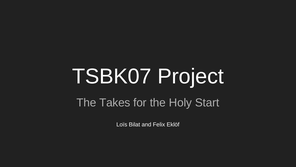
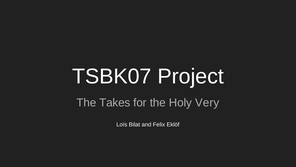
Start: Start -> Very (207, 102)
